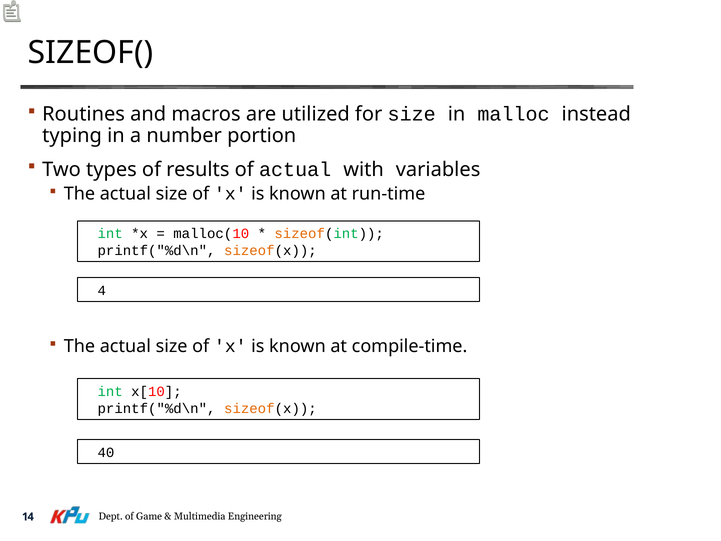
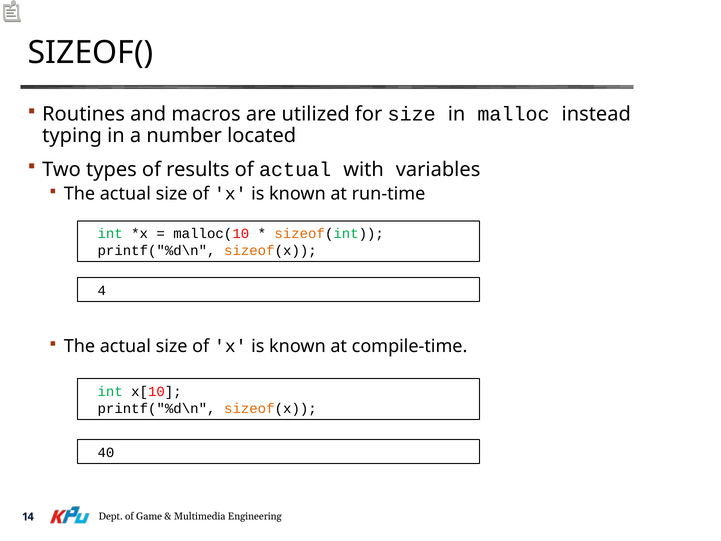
portion: portion -> located (262, 136)
